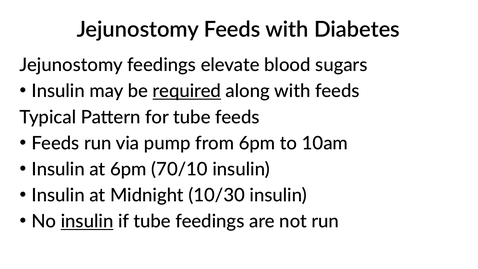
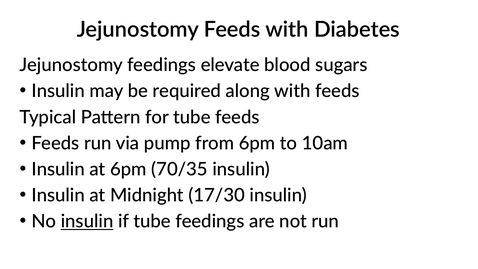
required underline: present -> none (187, 91)
70/10: 70/10 -> 70/35 (180, 169)
10/30: 10/30 -> 17/30 (217, 195)
